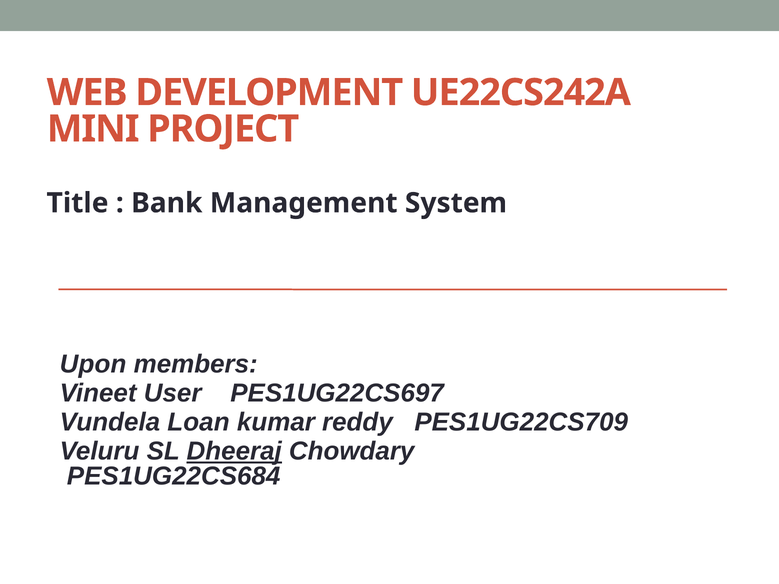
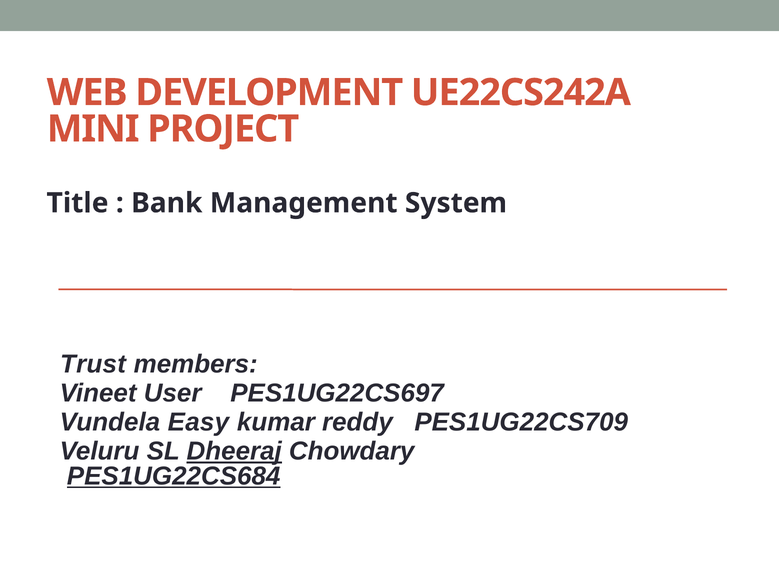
Upon: Upon -> Trust (93, 364)
Loan: Loan -> Easy (198, 422)
PES1UG22CS684 underline: none -> present (174, 476)
